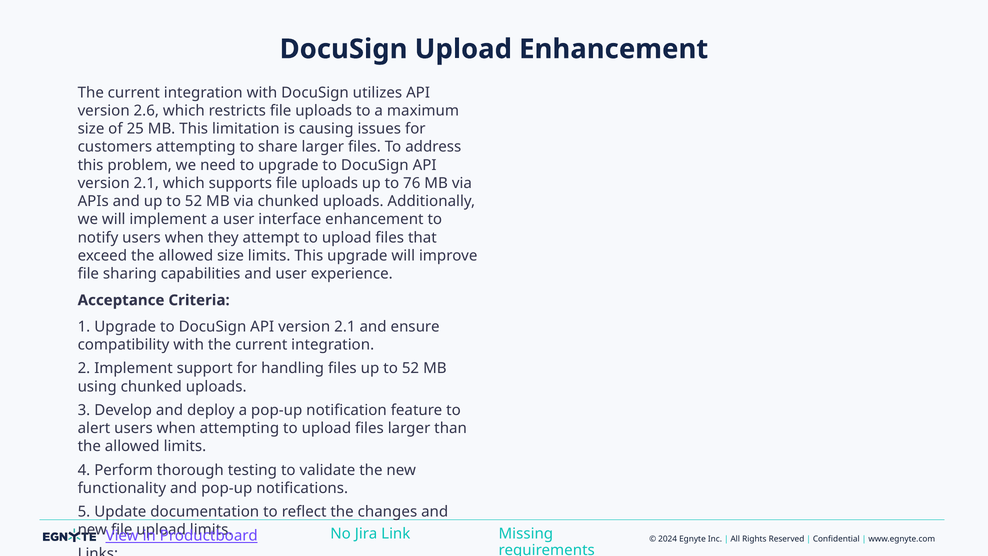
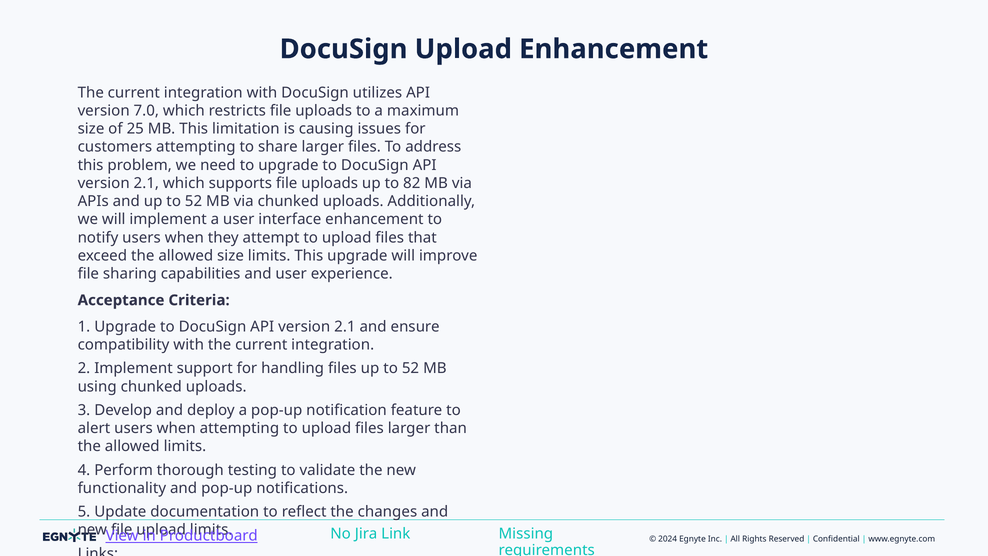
2.6: 2.6 -> 7.0 (146, 111)
76: 76 -> 82 (412, 183)
